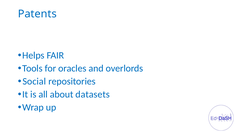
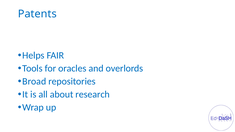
Social: Social -> Broad (34, 82)
datasets: datasets -> research (93, 95)
